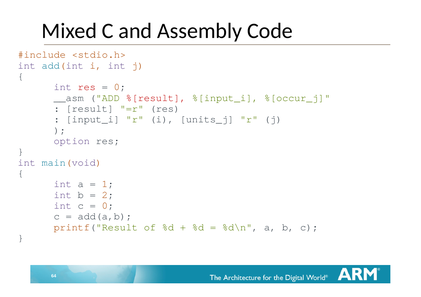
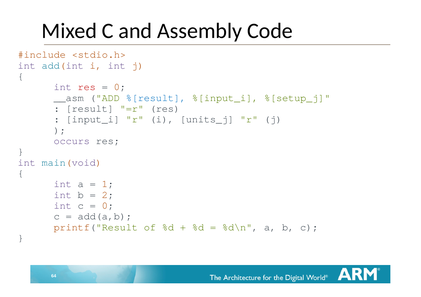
%[result colour: red -> blue (156, 98)
%[occur_j: %[occur_j -> %[setup_j (297, 98)
option: option -> occurs (72, 141)
